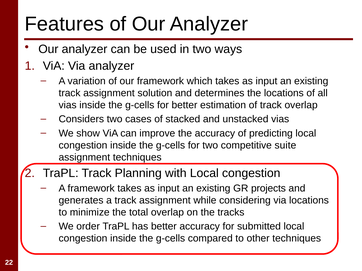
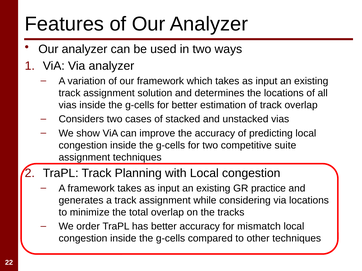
projects: projects -> practice (268, 189)
submitted: submitted -> mismatch (259, 227)
